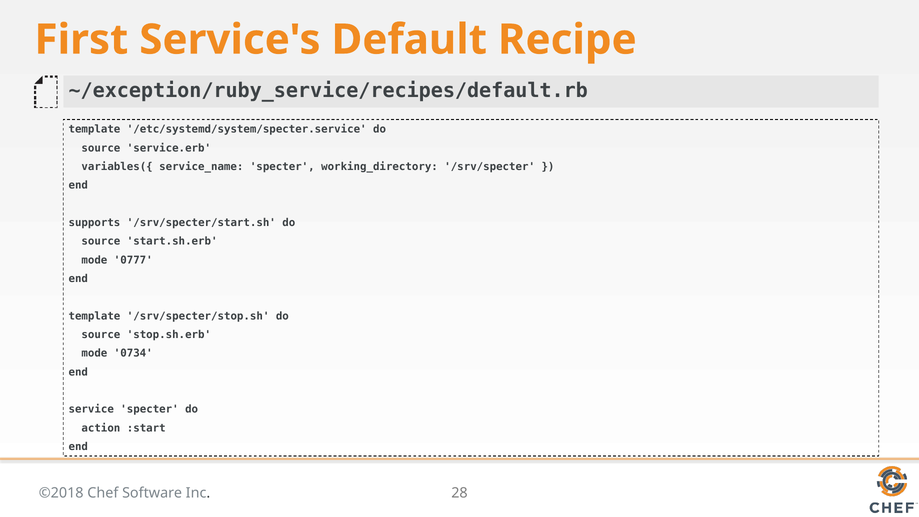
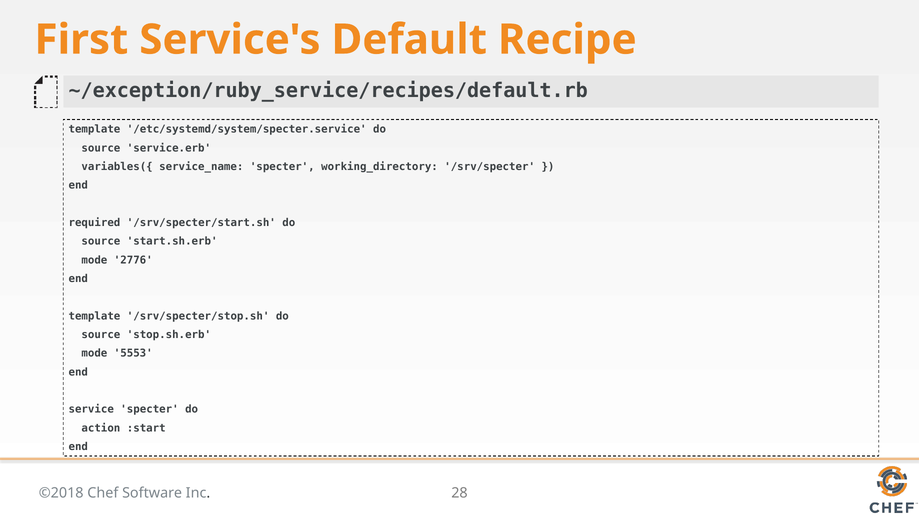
supports: supports -> required (94, 223)
0777: 0777 -> 2776 (133, 260)
0734: 0734 -> 5553 (133, 353)
